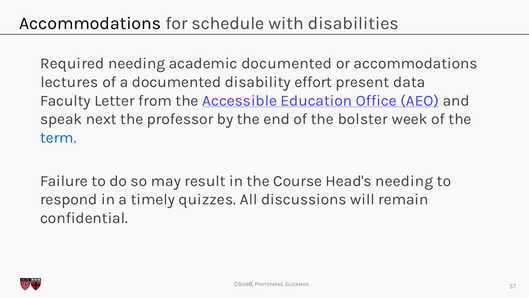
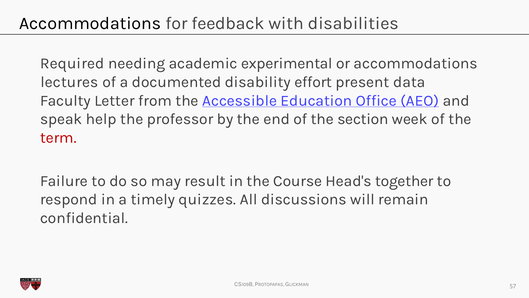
schedule: schedule -> feedback (228, 23)
academic documented: documented -> experimental (287, 63)
next: next -> help (101, 119)
bolster: bolster -> section (363, 119)
term colour: blue -> red (58, 138)
Head's needing: needing -> together (404, 181)
